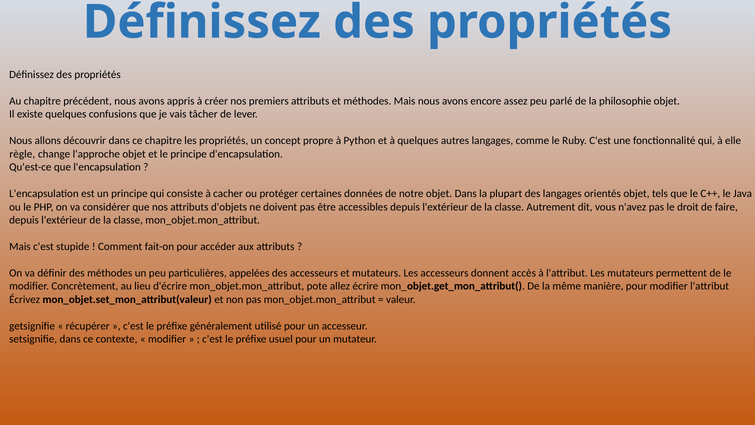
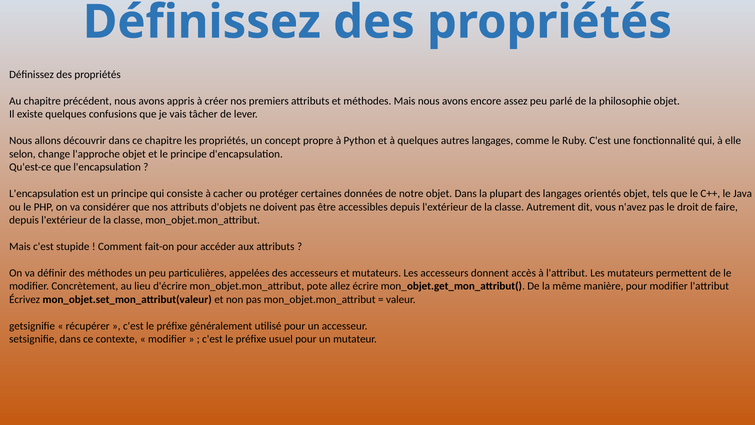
règle: règle -> selon (22, 154)
